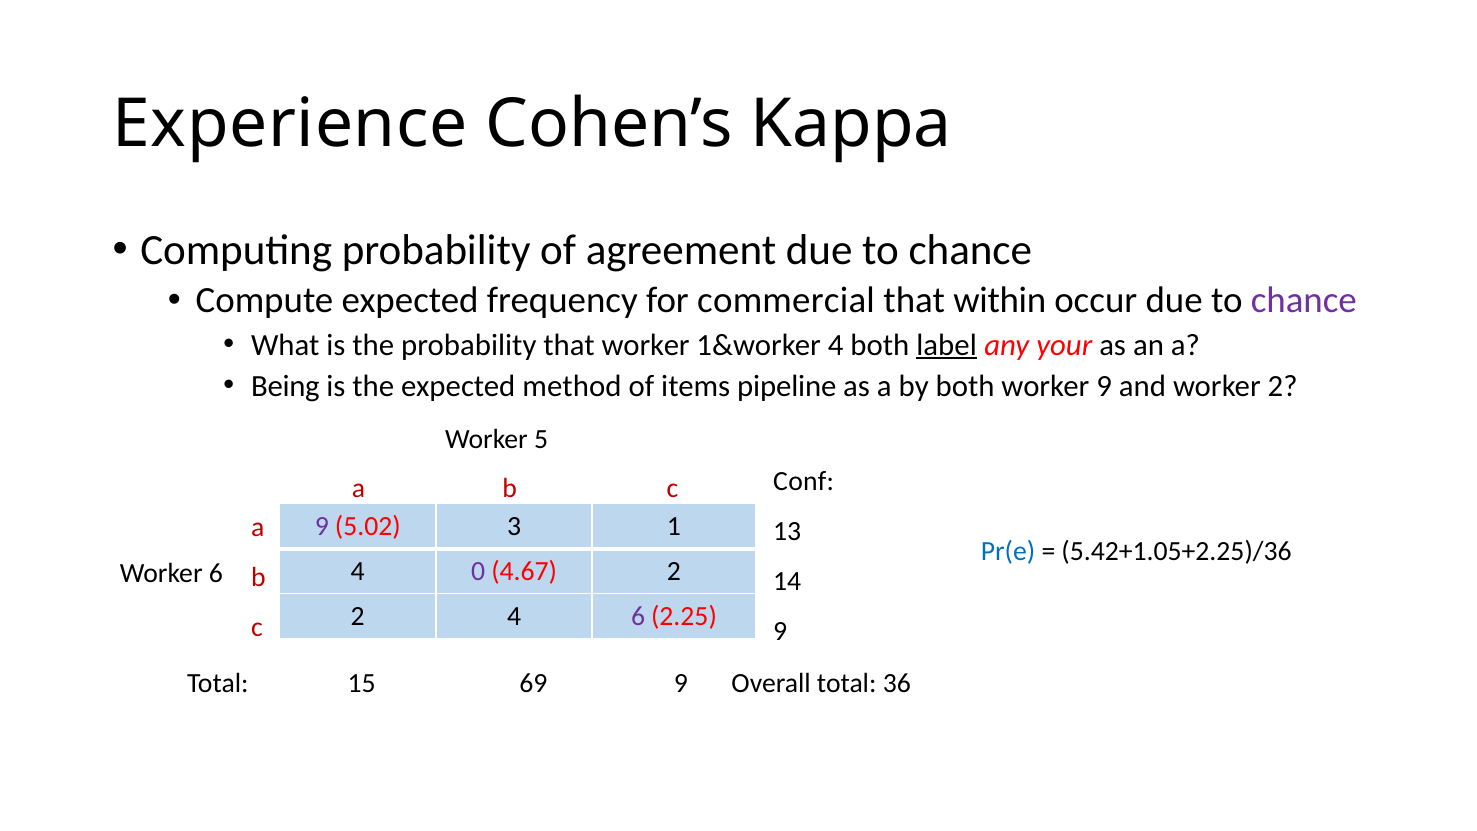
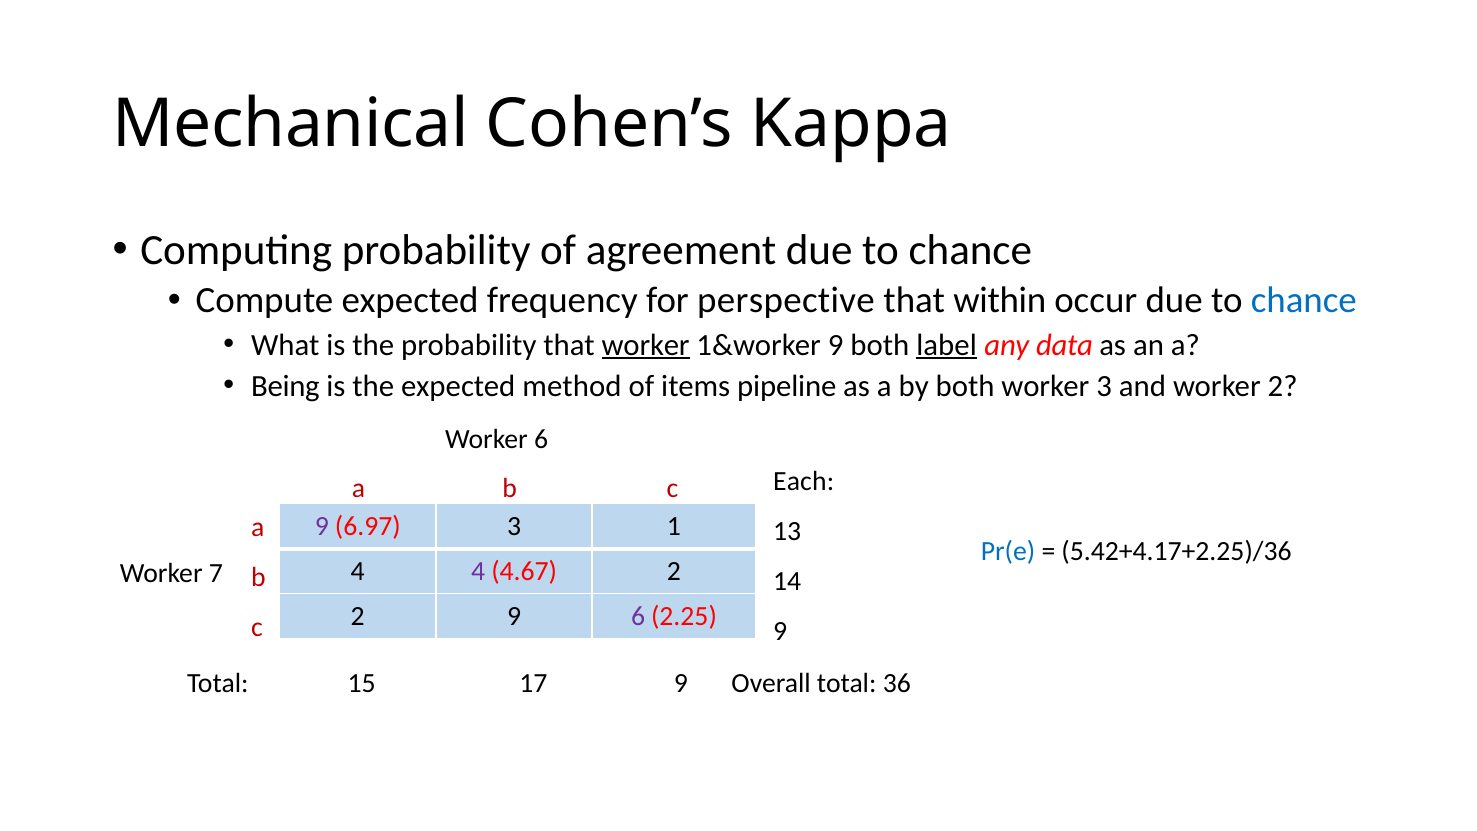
Experience: Experience -> Mechanical (291, 124)
commercial: commercial -> perspective (786, 301)
chance colour: purple -> blue (1304, 301)
worker underline: none -> present (646, 345)
1&worker 4: 4 -> 9 (836, 345)
your: your -> data (1064, 345)
worker 9: 9 -> 3 (1104, 386)
Worker 5: 5 -> 6 (541, 439)
Conf: Conf -> Each (804, 481)
5.02: 5.02 -> 6.97 (368, 526)
5.42+1.05+2.25)/36: 5.42+1.05+2.25)/36 -> 5.42+4.17+2.25)/36 (1177, 551)
4 0: 0 -> 4 (478, 571)
Worker 6: 6 -> 7 (216, 573)
4: 4 -> 9 (514, 616)
69: 69 -> 17 (533, 683)
